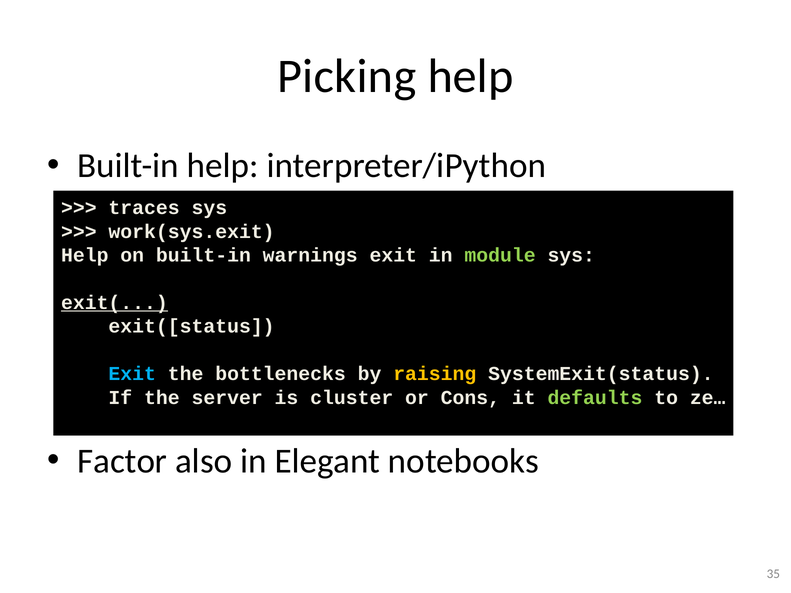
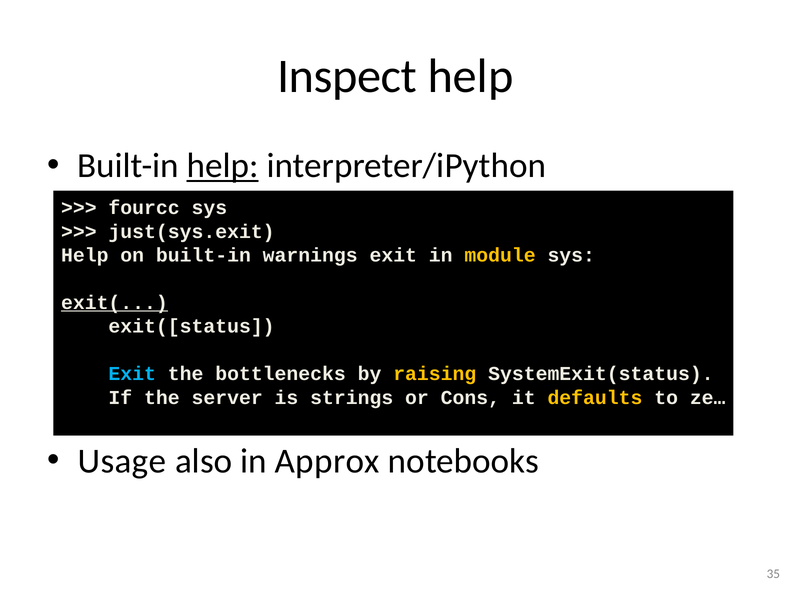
Picking: Picking -> Inspect (347, 77)
help underline: none -> present (223, 166)
traces: traces -> fourcc (144, 208)
work(sys.exit: work(sys.exit -> just(sys.exit (192, 232)
module colour: light green -> yellow (500, 255)
cluster: cluster -> strings (352, 398)
defaults colour: light green -> yellow (595, 398)
Factor: Factor -> Usage (122, 461)
Elegant: Elegant -> Approx (327, 461)
